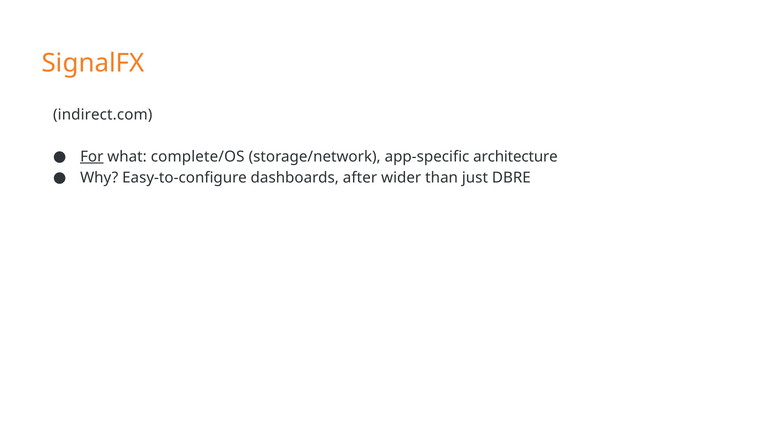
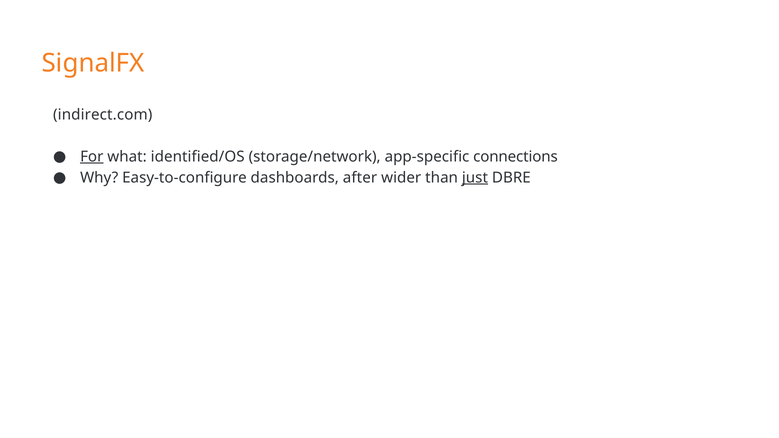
complete/OS: complete/OS -> identified/OS (198, 157)
architecture: architecture -> connections (515, 157)
just underline: none -> present (475, 178)
